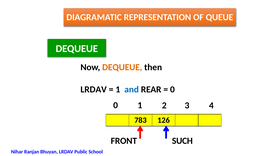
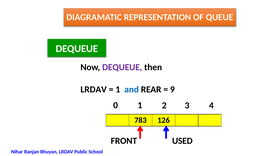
DEQUEUE colour: orange -> purple (122, 67)
0: 0 -> 9 (172, 89)
SUCH: SUCH -> USED (182, 141)
